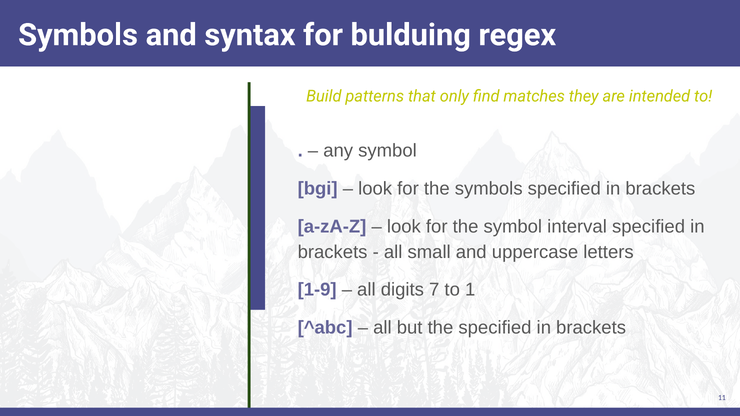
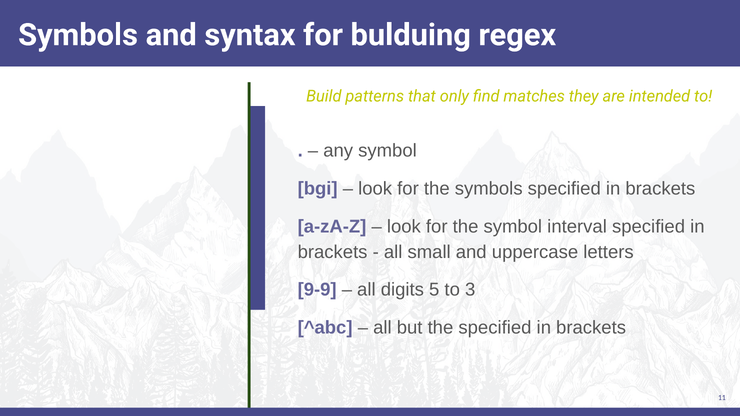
1-9: 1-9 -> 9-9 (317, 290)
7: 7 -> 5 (434, 290)
1: 1 -> 3 (470, 290)
